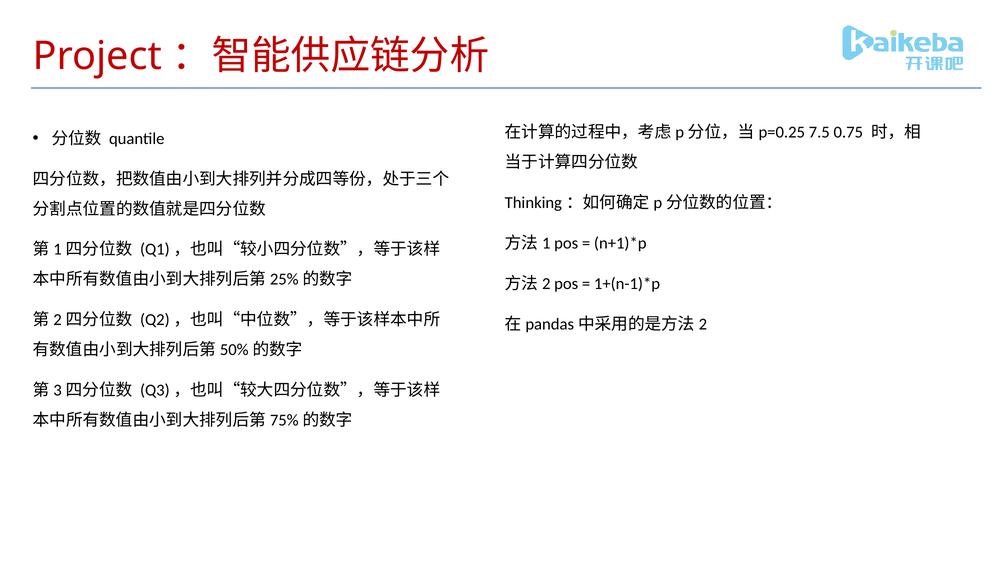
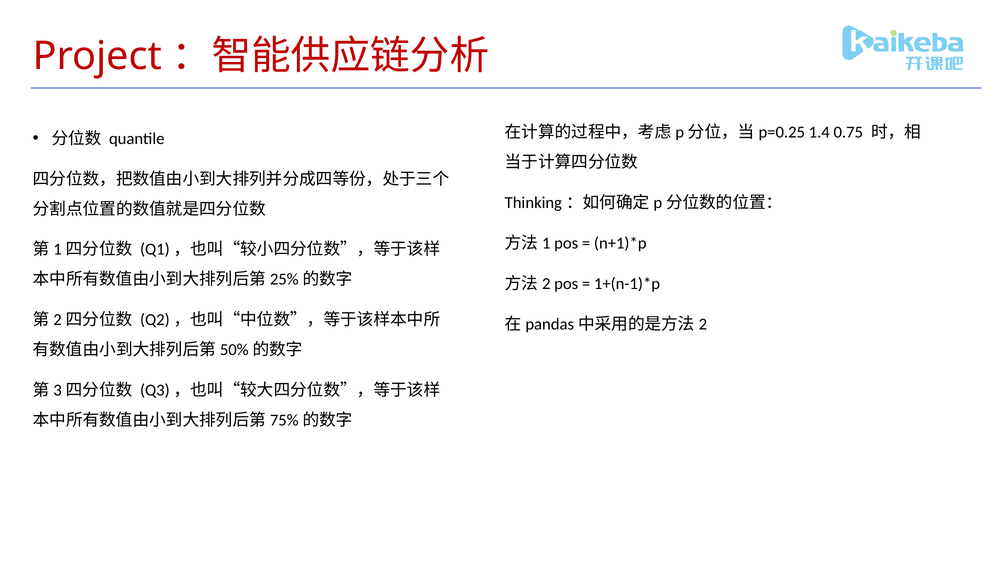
7.5: 7.5 -> 1.4 (819, 132)
